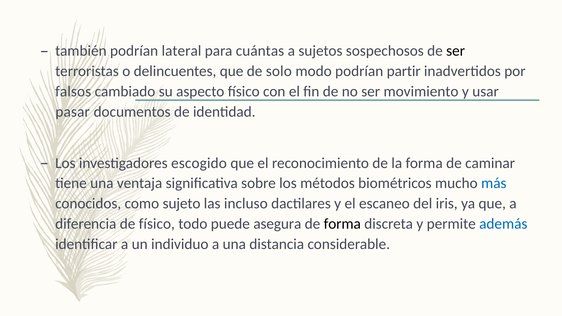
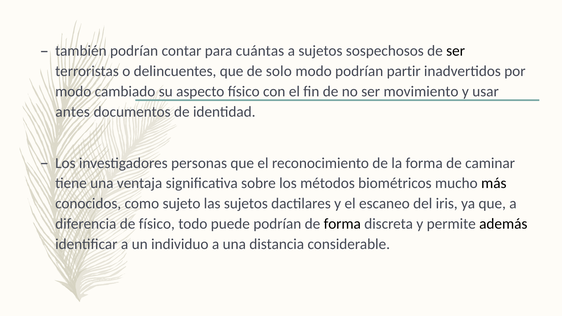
lateral: lateral -> contar (182, 51)
falsos: falsos -> modo (73, 91)
pasar: pasar -> antes (73, 112)
escogido: escogido -> personas (199, 163)
más colour: blue -> black (494, 183)
las incluso: incluso -> sujetos (246, 204)
puede asegura: asegura -> podrían (277, 224)
además colour: blue -> black (503, 224)
